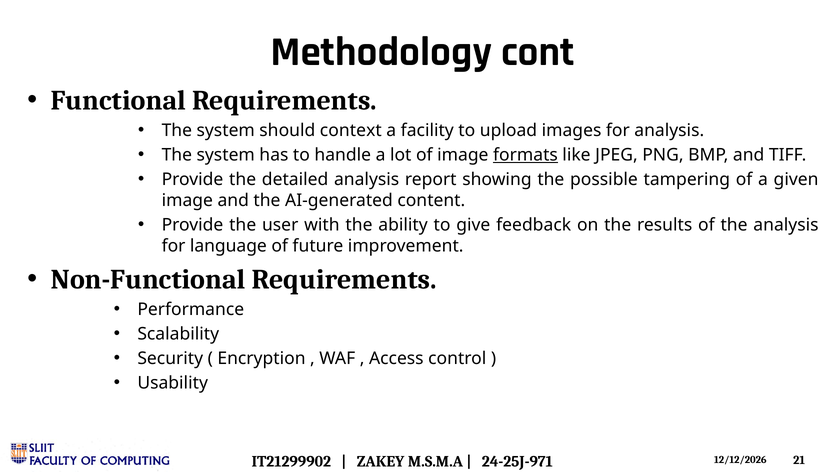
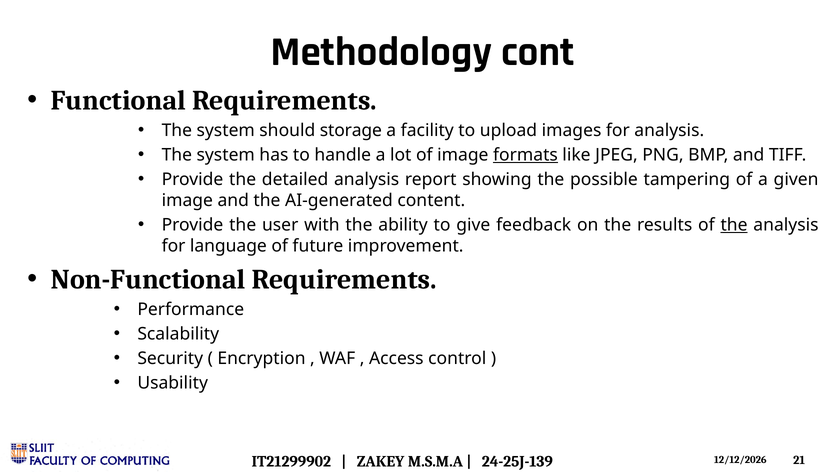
context: context -> storage (351, 131)
the underline: none -> present (734, 225)
24-25J-971: 24-25J-971 -> 24-25J-139 (517, 462)
